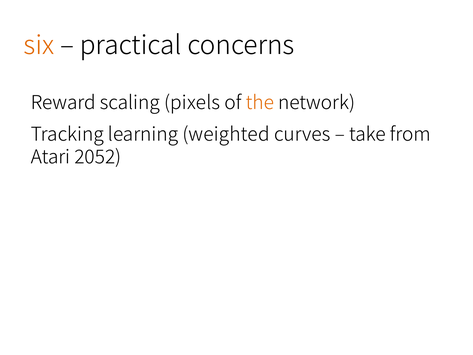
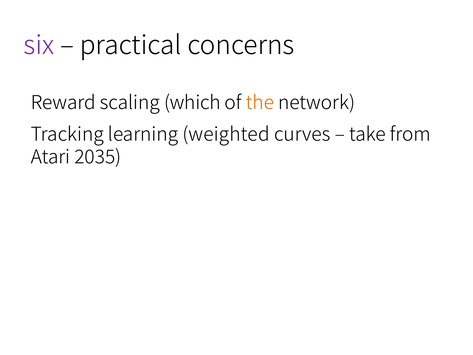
six colour: orange -> purple (39, 46)
pixels: pixels -> which (192, 103)
2052: 2052 -> 2035 (98, 157)
